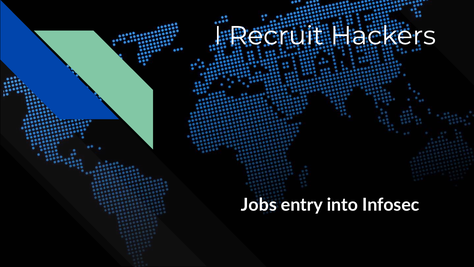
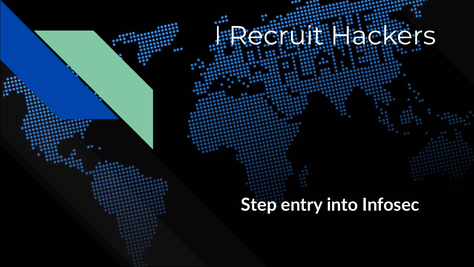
Jobs: Jobs -> Step (259, 205)
